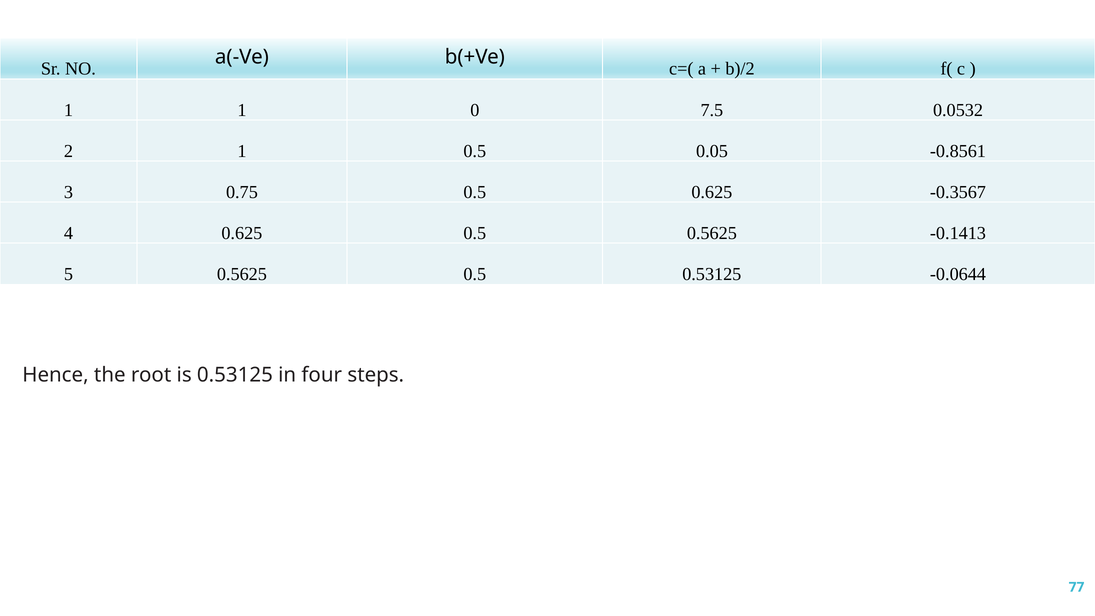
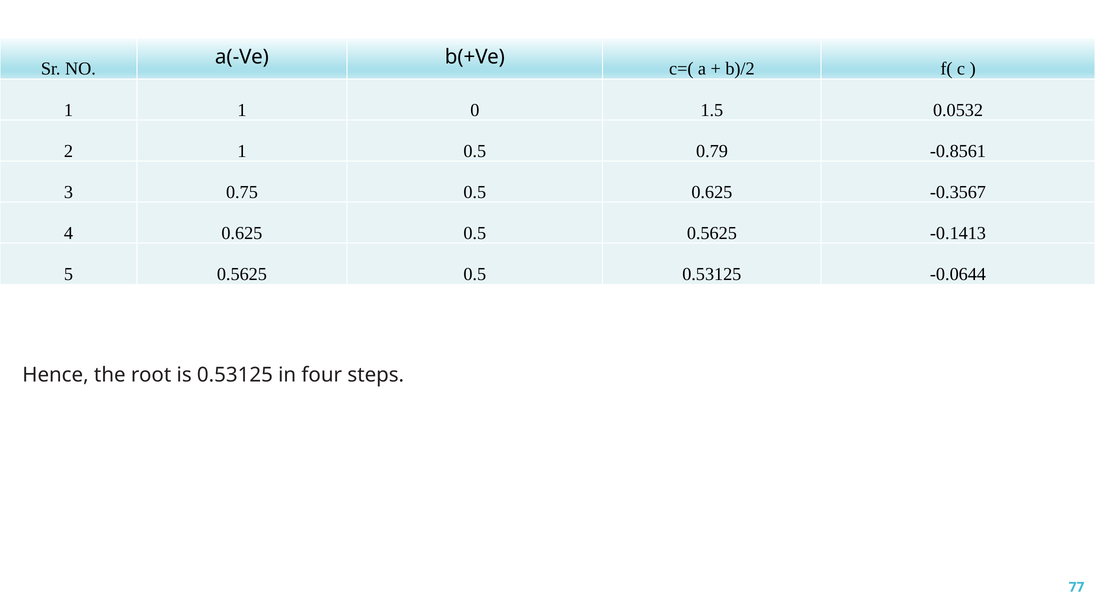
7.5: 7.5 -> 1.5 (712, 110)
0.05: 0.05 -> 0.79 (712, 151)
